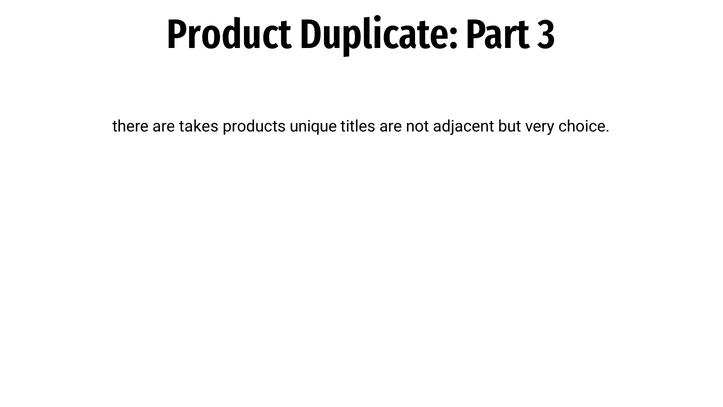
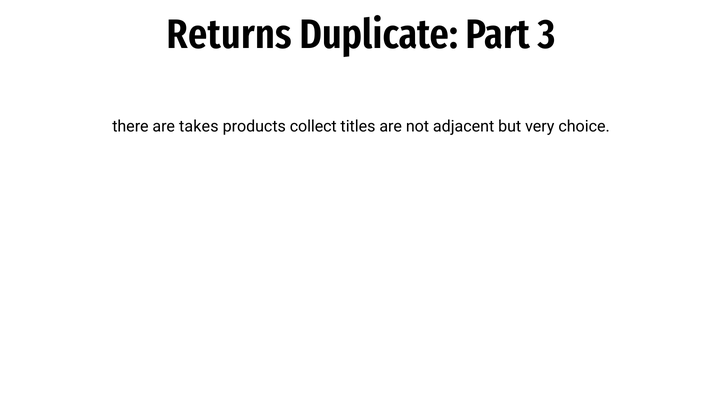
Product: Product -> Returns (229, 35)
unique: unique -> collect (313, 126)
